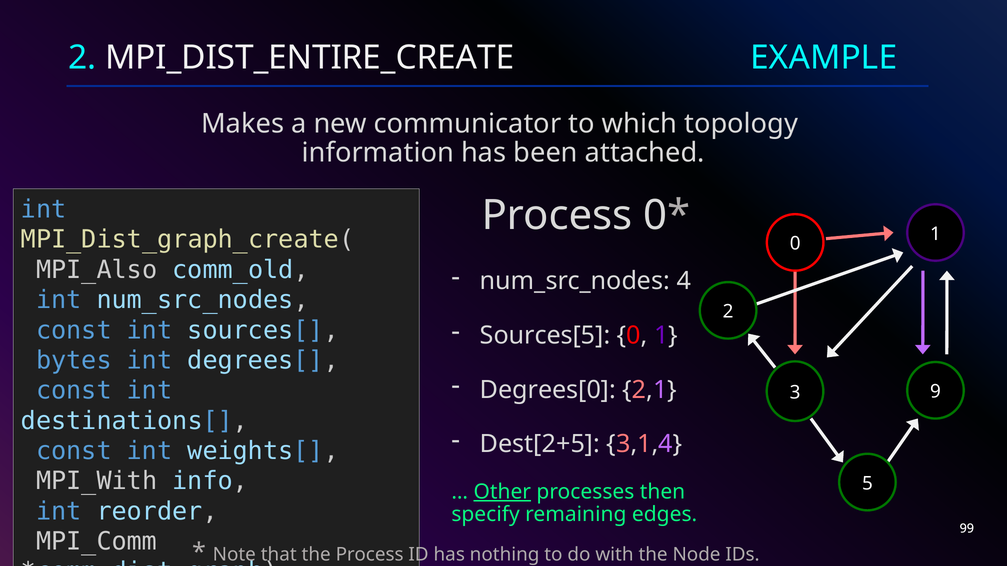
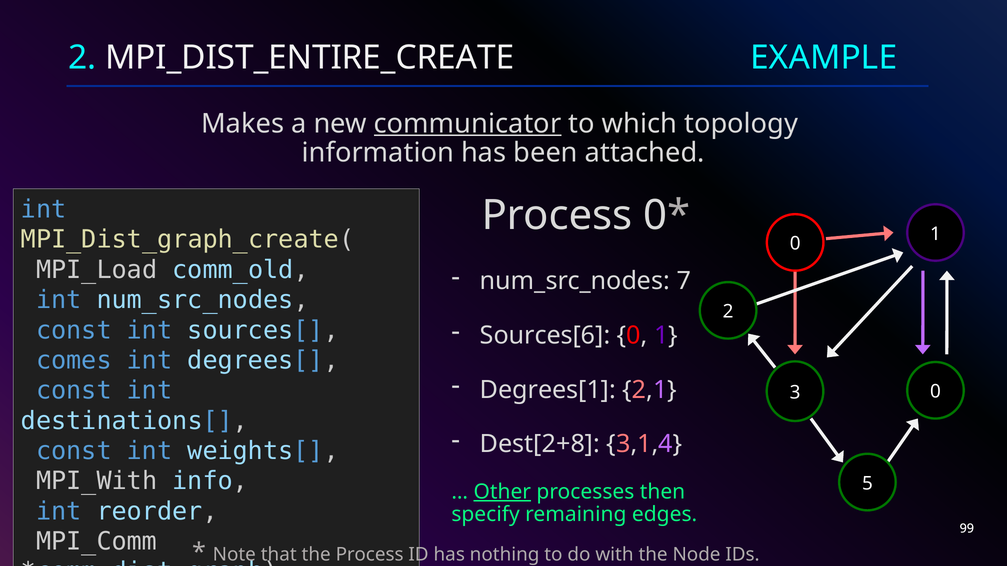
communicator underline: none -> present (468, 124)
MPI_Also: MPI_Also -> MPI_Load (97, 270)
4: 4 -> 7 (684, 281)
Sources[5: Sources[5 -> Sources[6 (545, 336)
bytes: bytes -> comes (74, 361)
Degrees[0: Degrees[0 -> Degrees[1 (548, 390)
3 9: 9 -> 0 (936, 392)
Dest[2+5: Dest[2+5 -> Dest[2+8 (540, 444)
